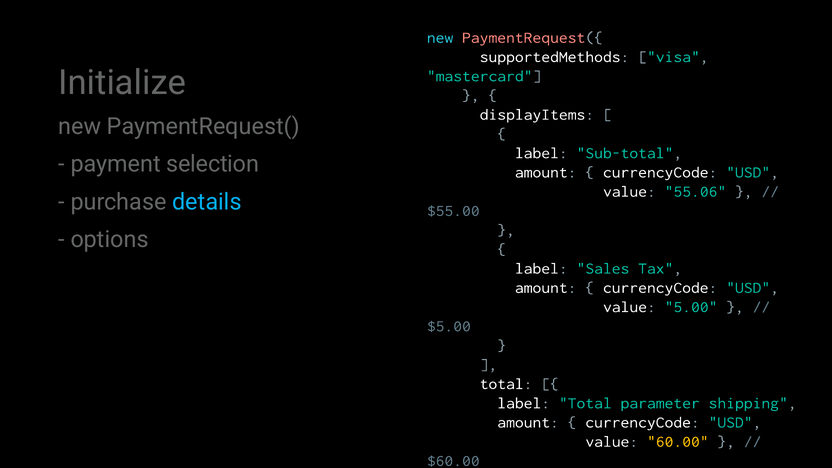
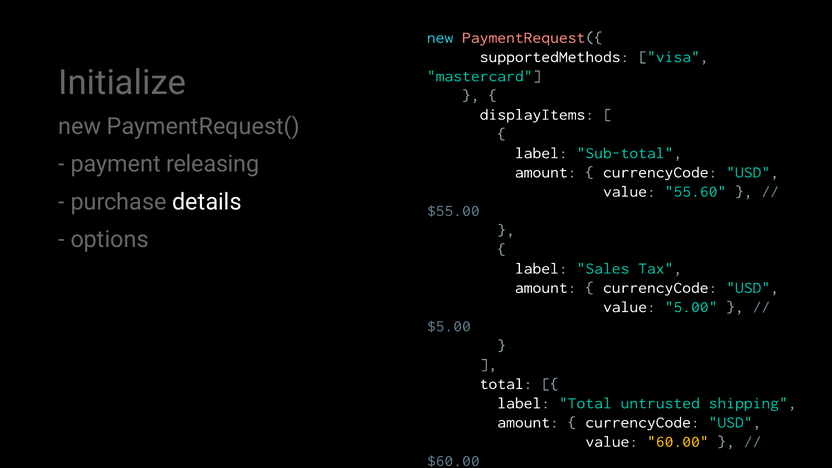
selection: selection -> releasing (213, 164)
55.06: 55.06 -> 55.60 (695, 191)
details colour: light blue -> white (207, 202)
parameter: parameter -> untrusted (660, 403)
